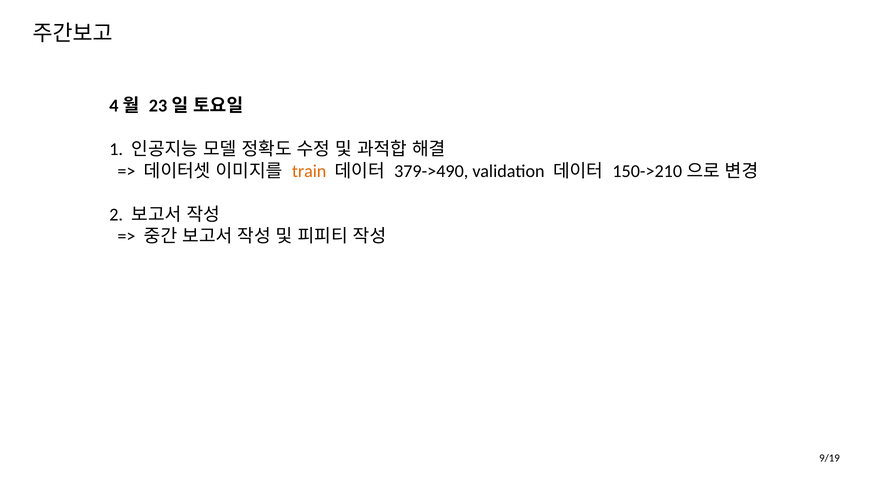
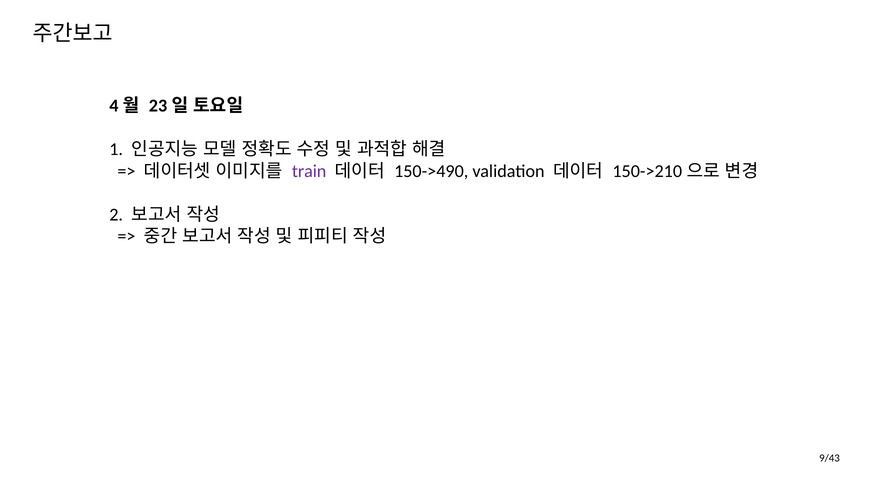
train colour: orange -> purple (309, 171)
379->490: 379->490 -> 150->490 (431, 171)
9/19: 9/19 -> 9/43 (830, 458)
